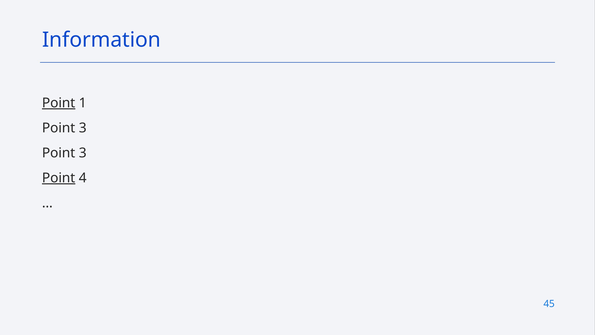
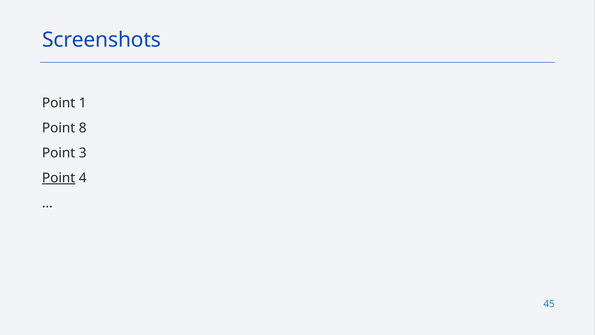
Information: Information -> Screenshots (102, 40)
Point underline: present -> none (59, 103)
3: 3 -> 8 (83, 128)
